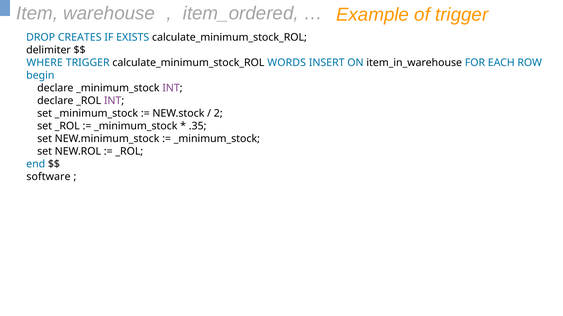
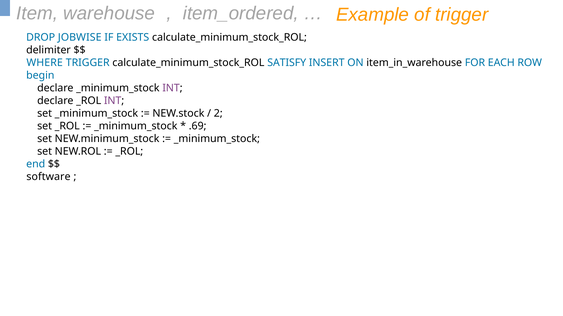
CREATES: CREATES -> JOBWISE (80, 38)
WORDS: WORDS -> SATISFY (287, 63)
.35: .35 -> .69 (198, 126)
